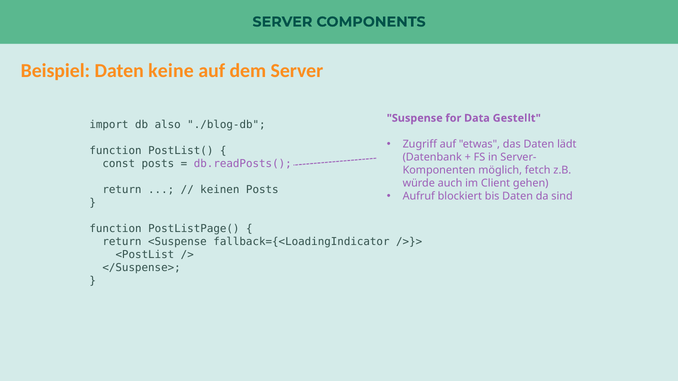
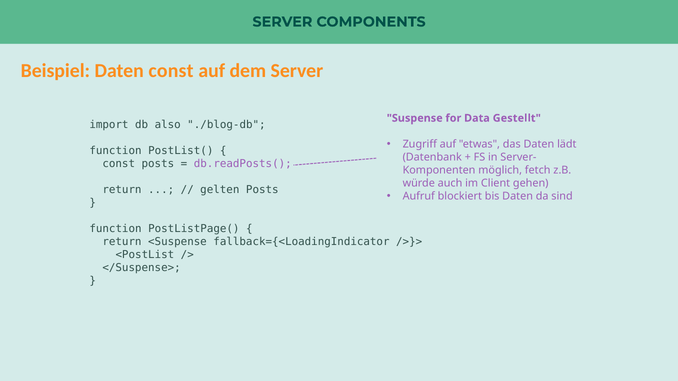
Daten keine: keine -> const (171, 71)
keinen: keinen -> gelten (220, 190)
